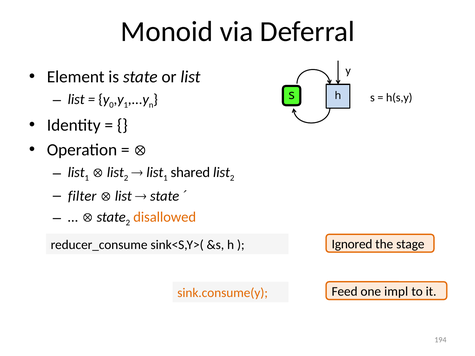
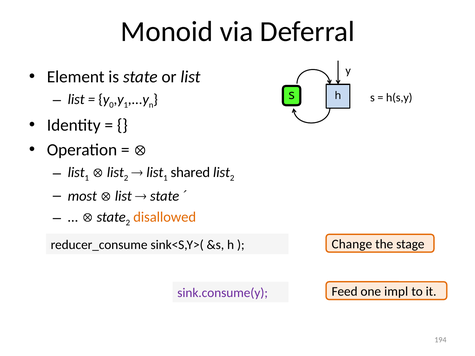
filter: filter -> most (82, 196)
Ignored: Ignored -> Change (352, 244)
sink.consume(y colour: orange -> purple (223, 293)
